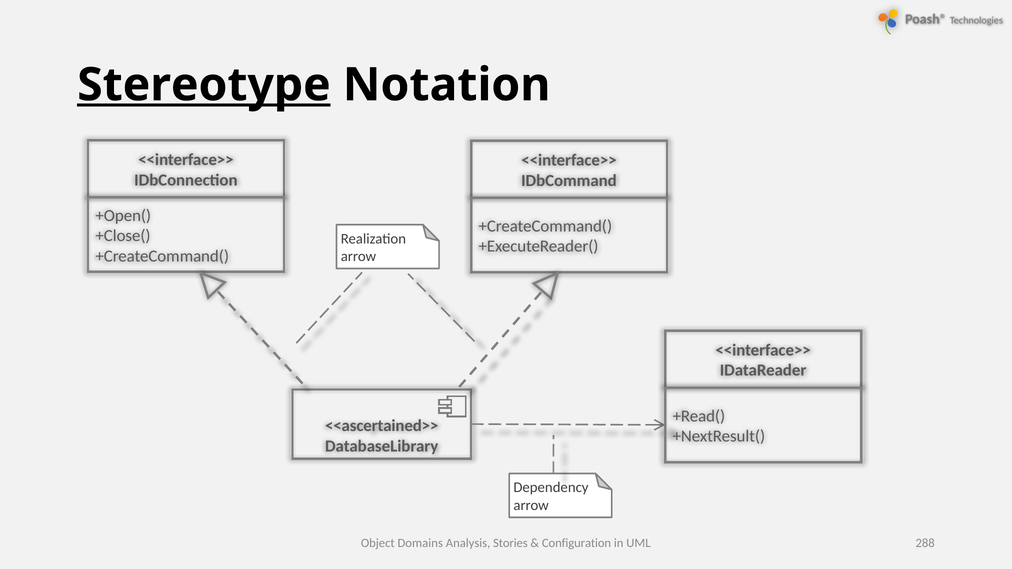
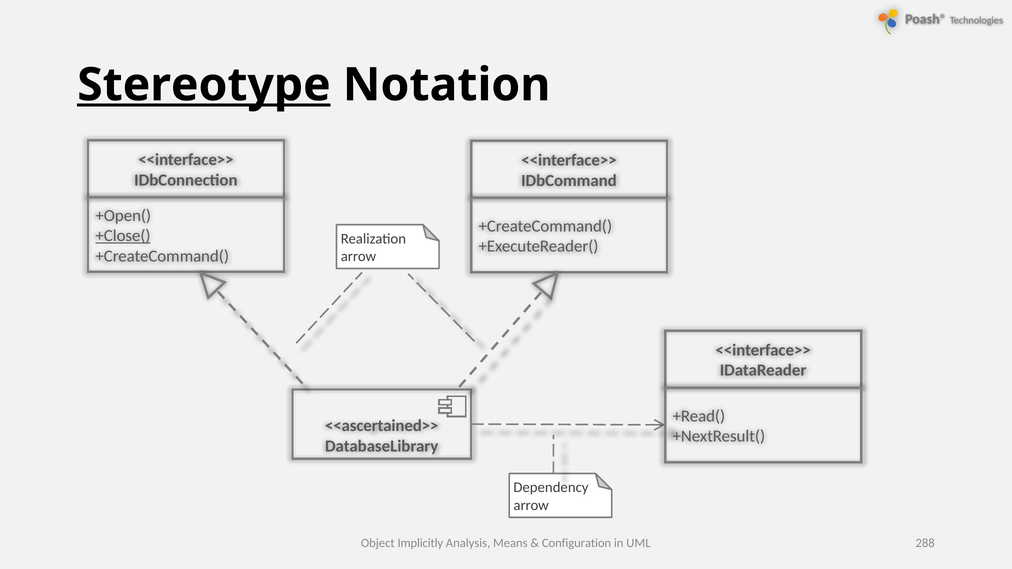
+Close( underline: none -> present (123, 236)
Domains: Domains -> Implicitly (420, 543)
Stories: Stories -> Means (510, 543)
